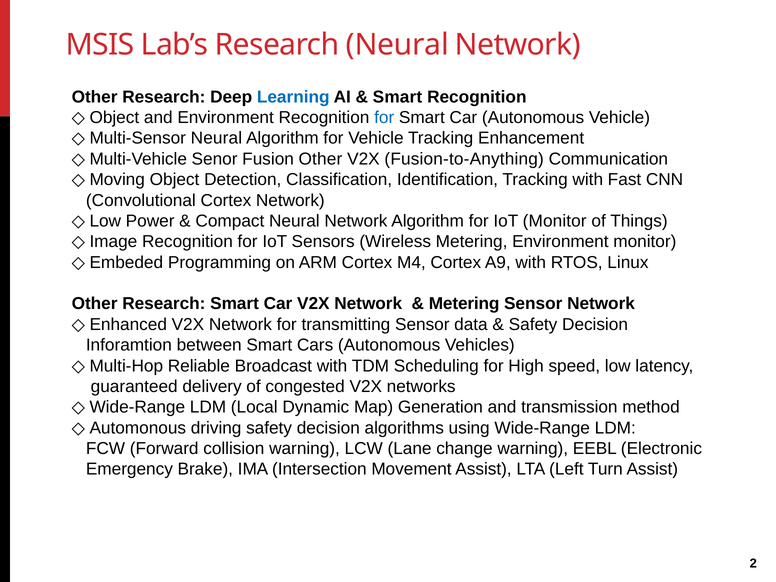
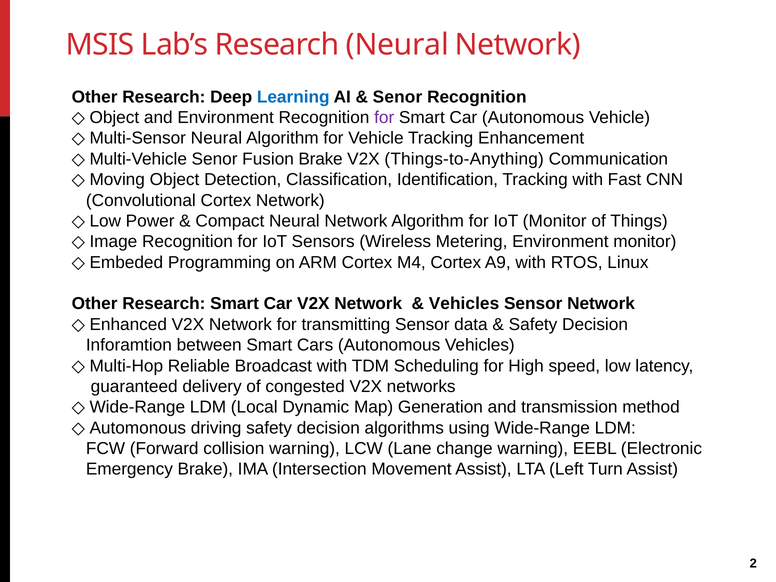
Smart: Smart -> Senor (397, 97)
for colour: blue -> purple (384, 118)
Fusion Other: Other -> Brake (321, 159)
Fusion-to-Anything: Fusion-to-Anything -> Things-to-Anything (464, 159)
Metering: Metering -> Vehicles (464, 304)
